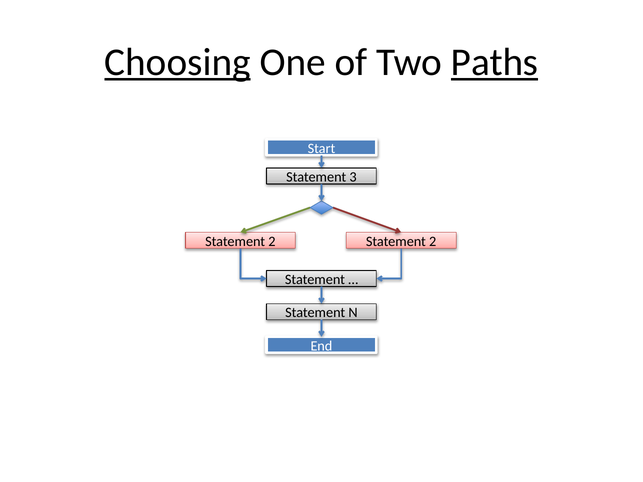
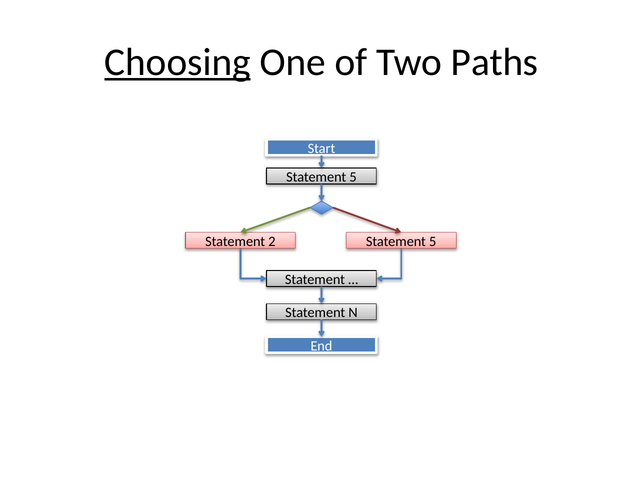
Paths underline: present -> none (495, 62)
3: 3 -> 5 (353, 177)
2: 2 -> 5 (433, 241)
